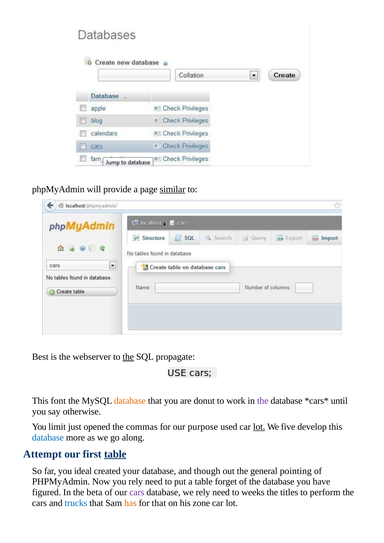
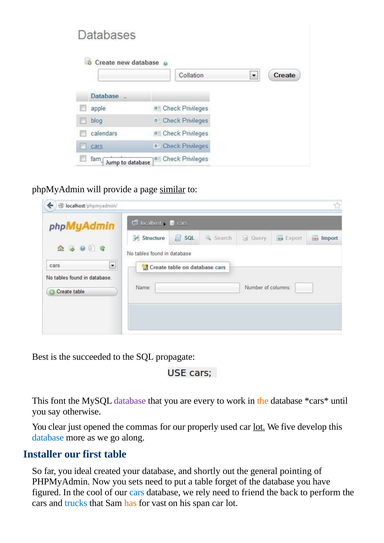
webserver: webserver -> succeeded (92, 357)
the underline: present -> none (128, 357)
database colour: orange -> purple (130, 401)
donut: donut -> every (204, 401)
the colour: purple -> orange (263, 401)
limit: limit -> clear (57, 427)
purpose: purpose -> properly (203, 427)
Attempt: Attempt -> Installer (43, 454)
table underline: present -> none (115, 454)
though: though -> shortly (207, 471)
you rely: rely -> sets (136, 482)
beta: beta -> cool (95, 493)
cars colour: purple -> blue (137, 493)
weeks: weeks -> friend (253, 493)
titles: titles -> back (289, 493)
for that: that -> vast (159, 503)
zone: zone -> span (201, 503)
